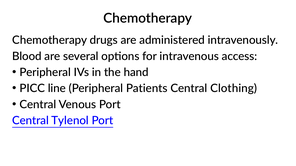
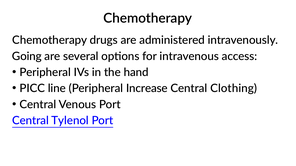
Blood: Blood -> Going (27, 56)
Patients: Patients -> Increase (147, 89)
